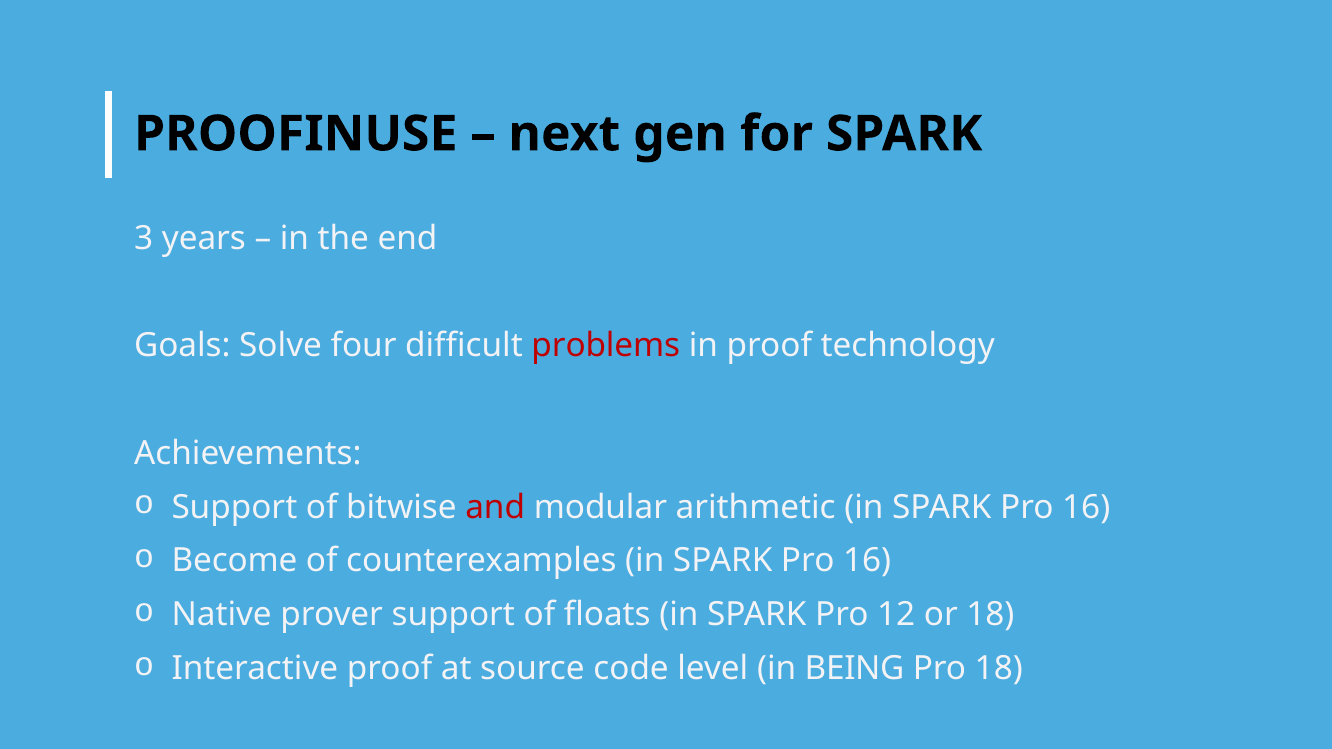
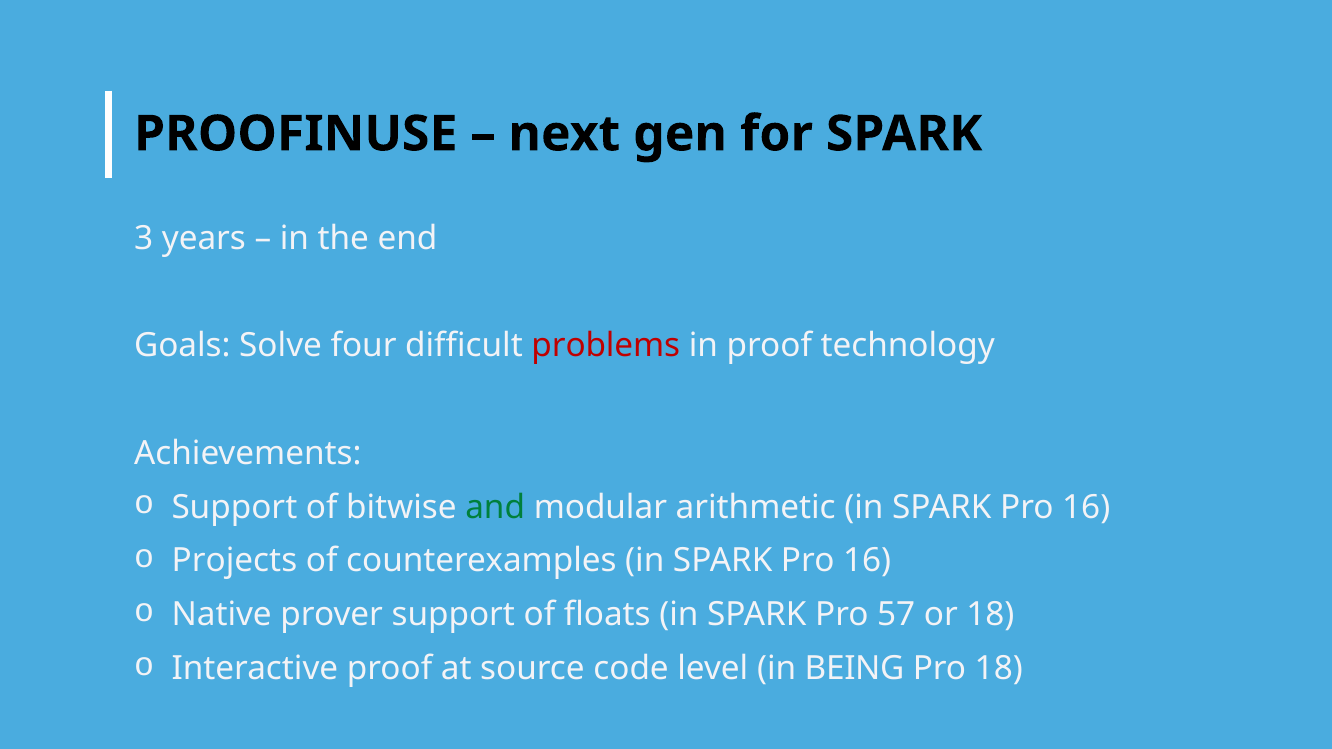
and colour: red -> green (495, 507)
Become: Become -> Projects (234, 561)
12: 12 -> 57 (896, 615)
